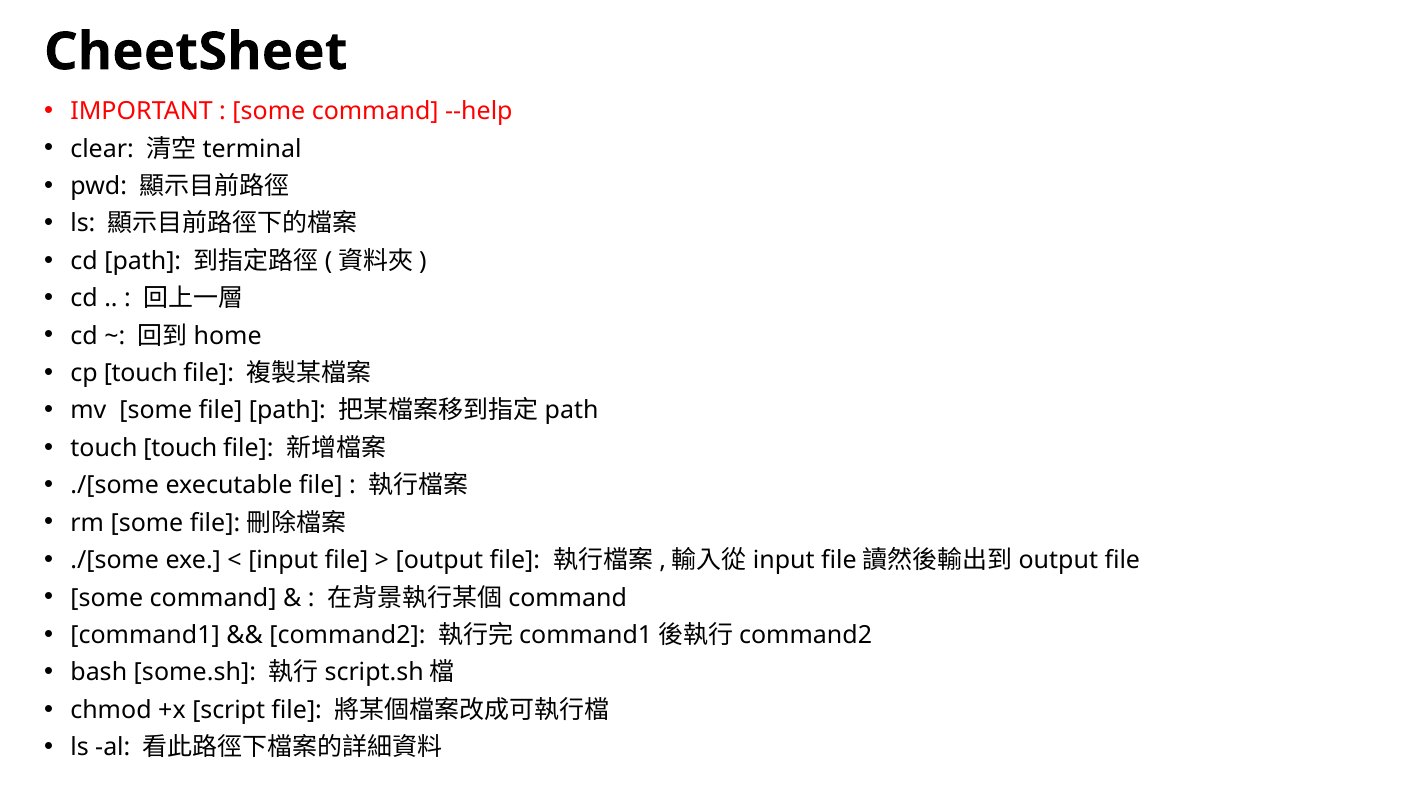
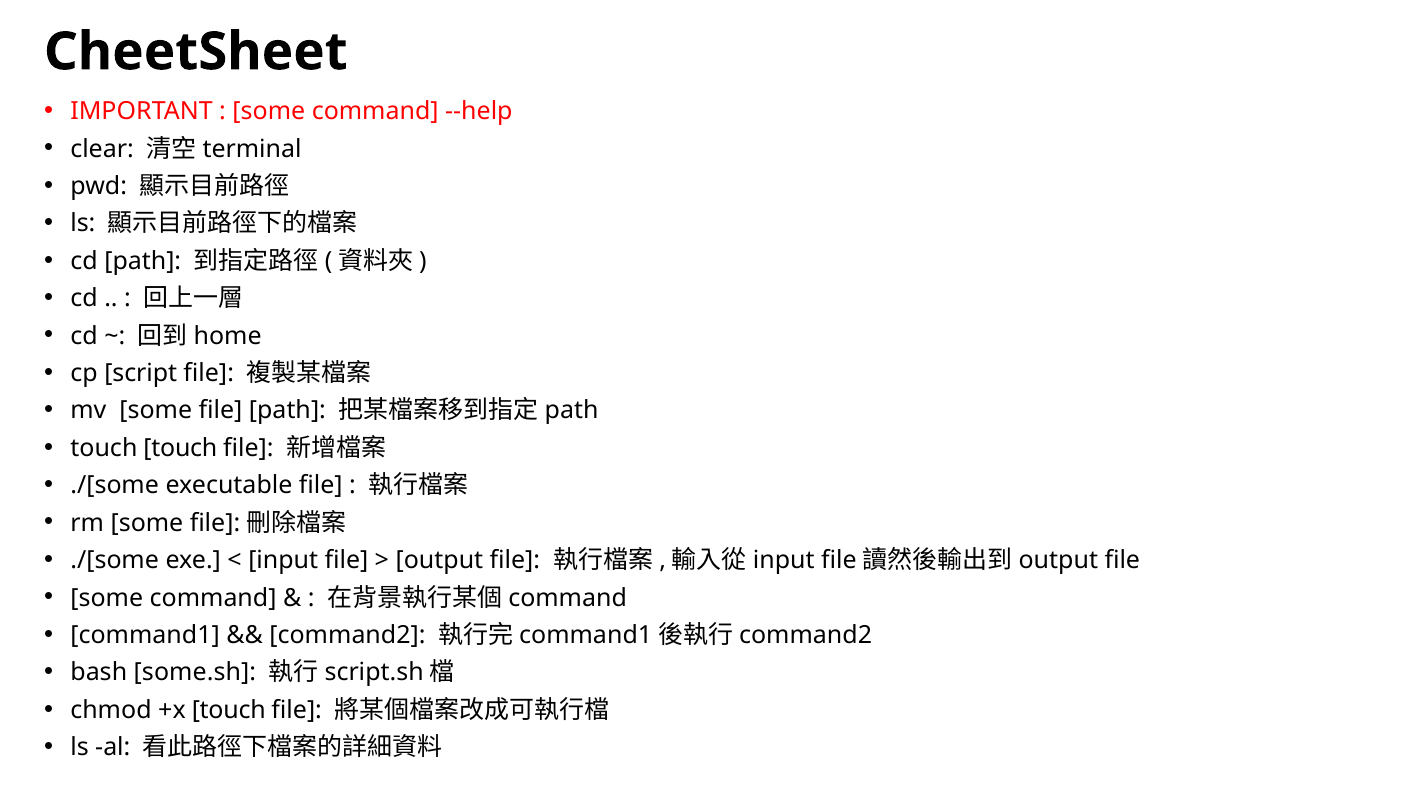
cp touch: touch -> script (141, 374)
+x script: script -> touch (229, 711)
